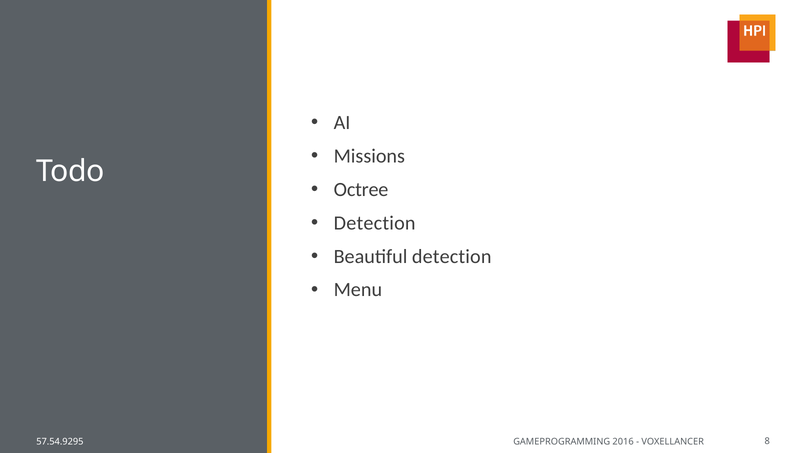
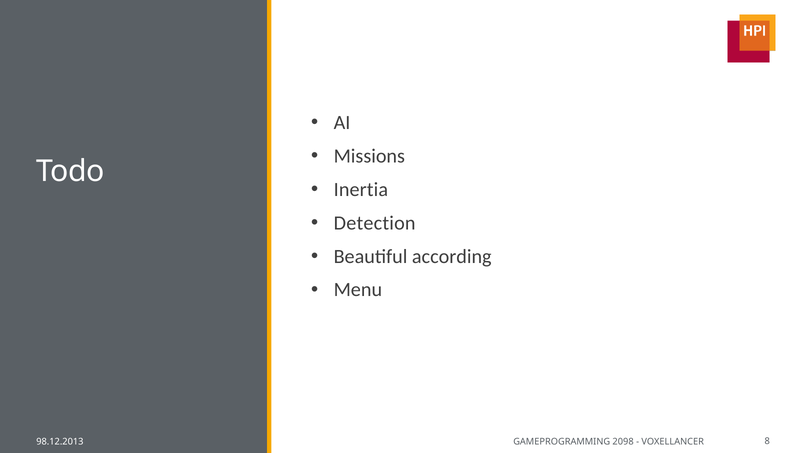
Octree: Octree -> Inertia (361, 190)
Beautiful detection: detection -> according (452, 257)
57.54.9295: 57.54.9295 -> 98.12.2013 (60, 442)
2016: 2016 -> 2098 (623, 442)
